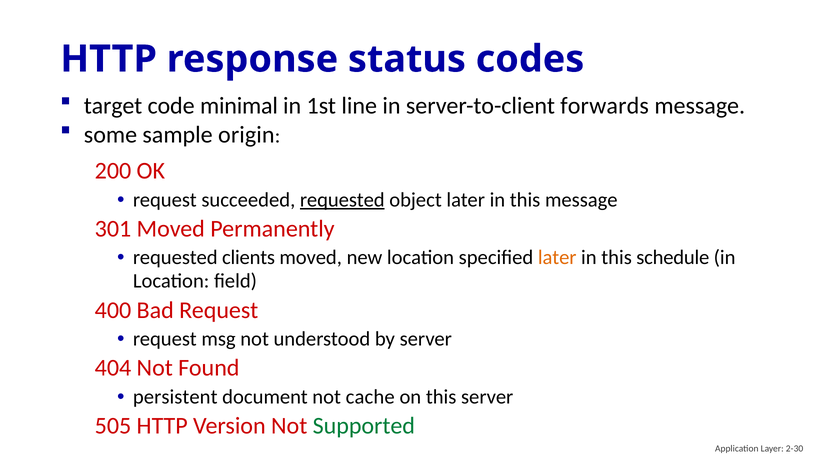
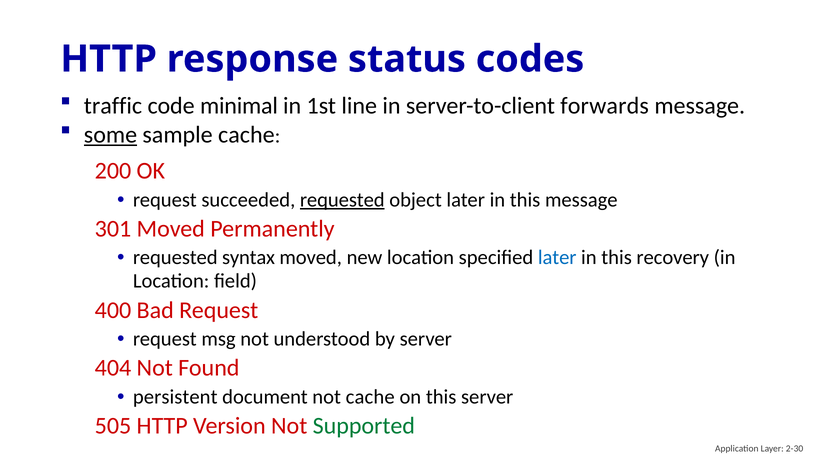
target: target -> traffic (113, 106)
some underline: none -> present (110, 135)
sample origin: origin -> cache (246, 135)
clients: clients -> syntax (249, 258)
later colour: orange -> blue (557, 258)
schedule: schedule -> recovery (673, 258)
